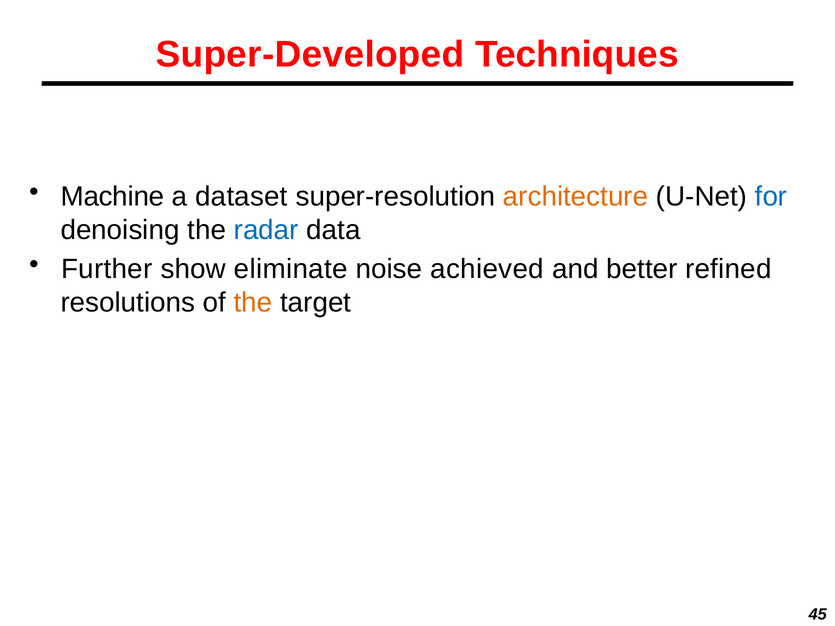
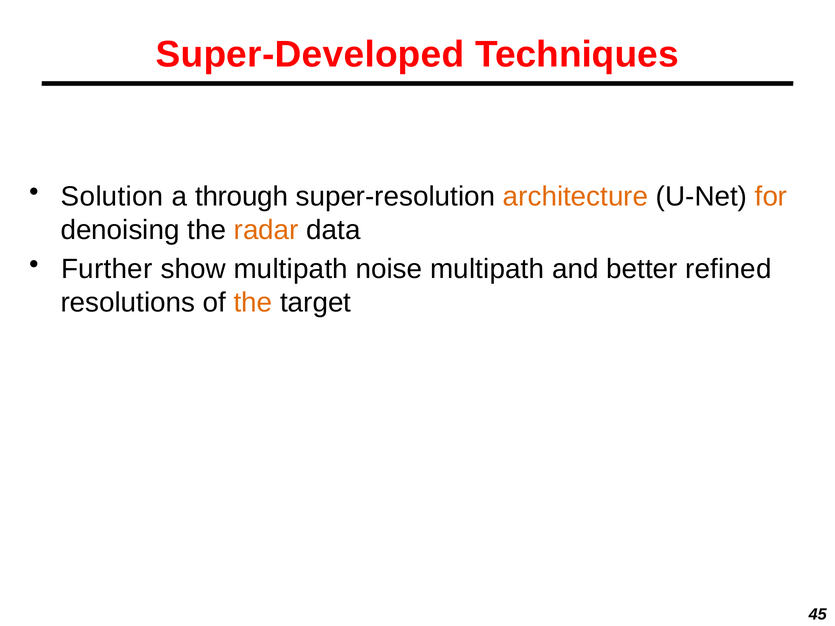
Machine: Machine -> Solution (112, 197)
dataset: dataset -> through (242, 197)
for colour: blue -> orange (771, 197)
radar colour: blue -> orange (266, 230)
show eliminate: eliminate -> multipath (291, 269)
noise achieved: achieved -> multipath (487, 269)
